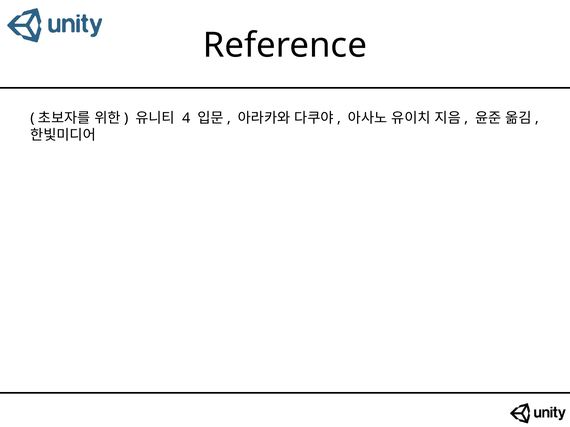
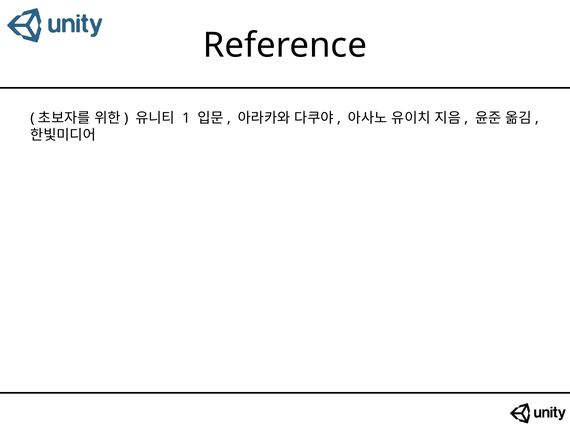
4: 4 -> 1 (186, 118)
